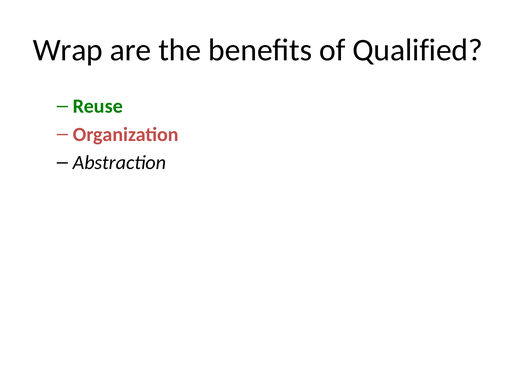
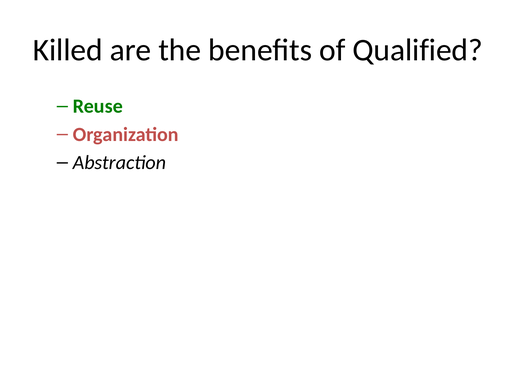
Wrap: Wrap -> Killed (68, 50)
